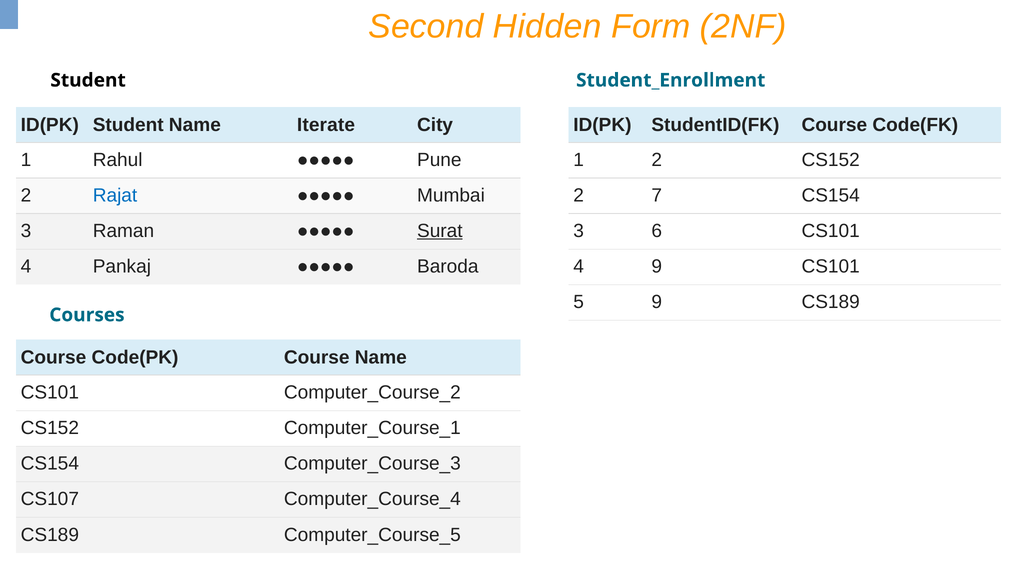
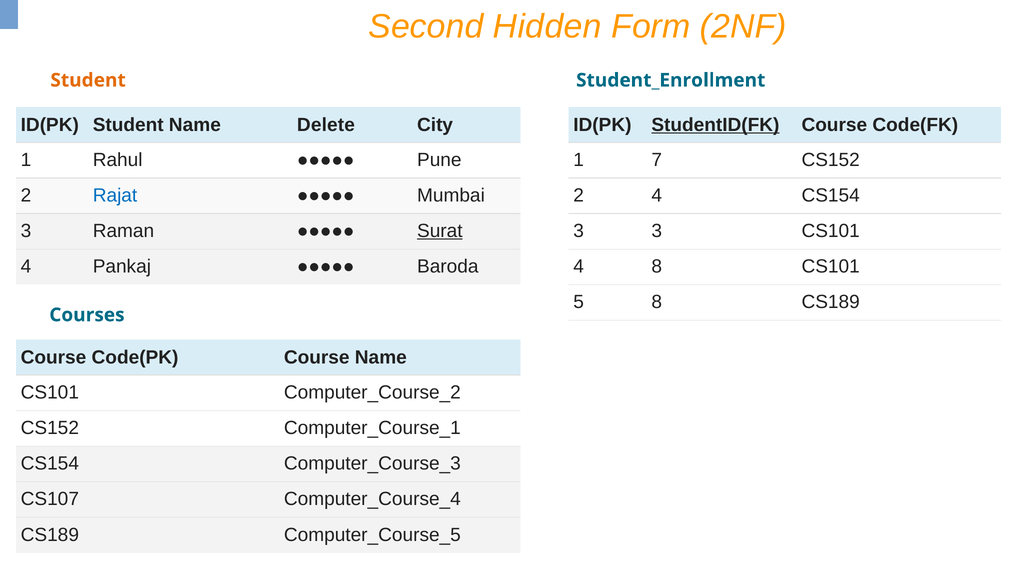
Student colour: black -> orange (88, 80)
Iterate: Iterate -> Delete (326, 125)
StudentID(FK underline: none -> present (715, 125)
1 2: 2 -> 7 (657, 160)
2 7: 7 -> 4 (657, 195)
3 6: 6 -> 3 (657, 231)
4 9: 9 -> 8 (657, 267)
5 9: 9 -> 8 (657, 302)
